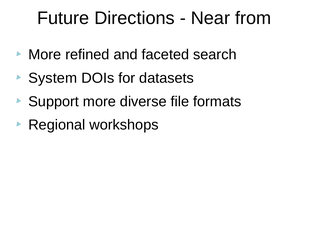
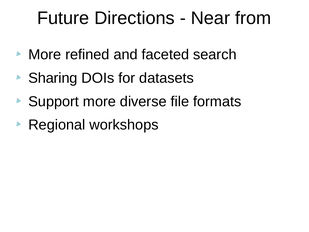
System: System -> Sharing (53, 78)
